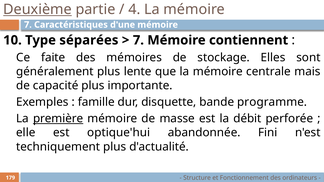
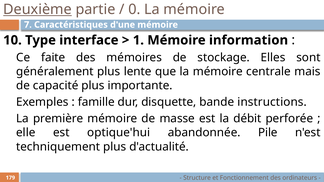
4: 4 -> 0 (134, 9)
séparées: séparées -> interface (89, 40)
7: 7 -> 1 (138, 40)
contiennent: contiennent -> information (249, 40)
programme: programme -> instructions (272, 102)
première underline: present -> none (58, 119)
Fini: Fini -> Pile (268, 133)
